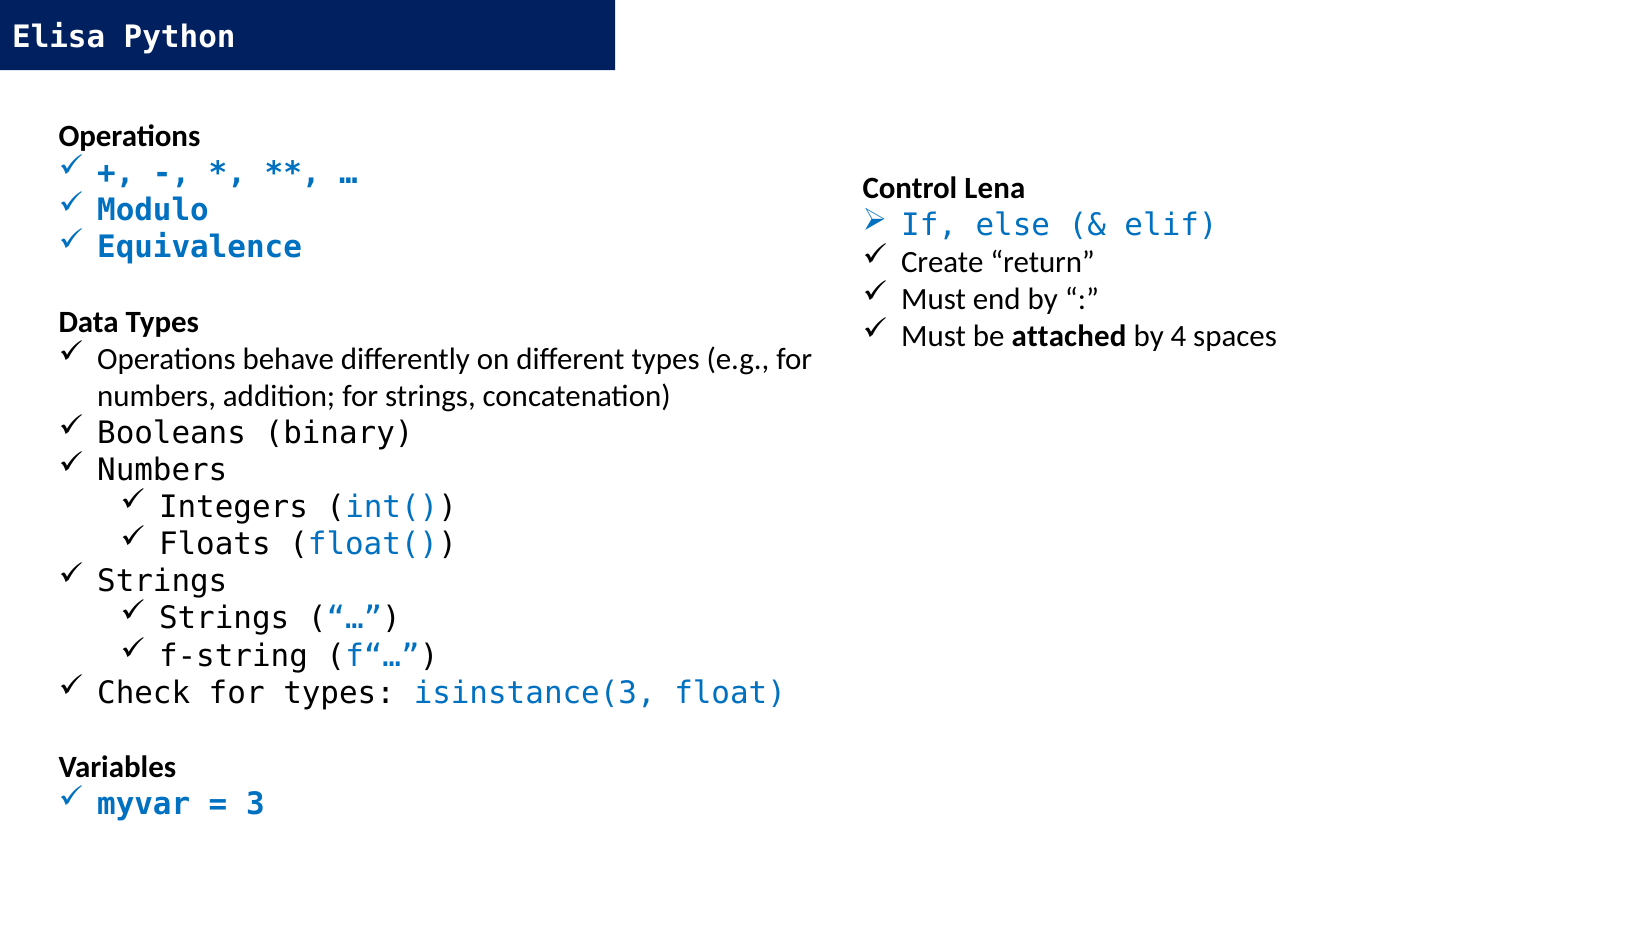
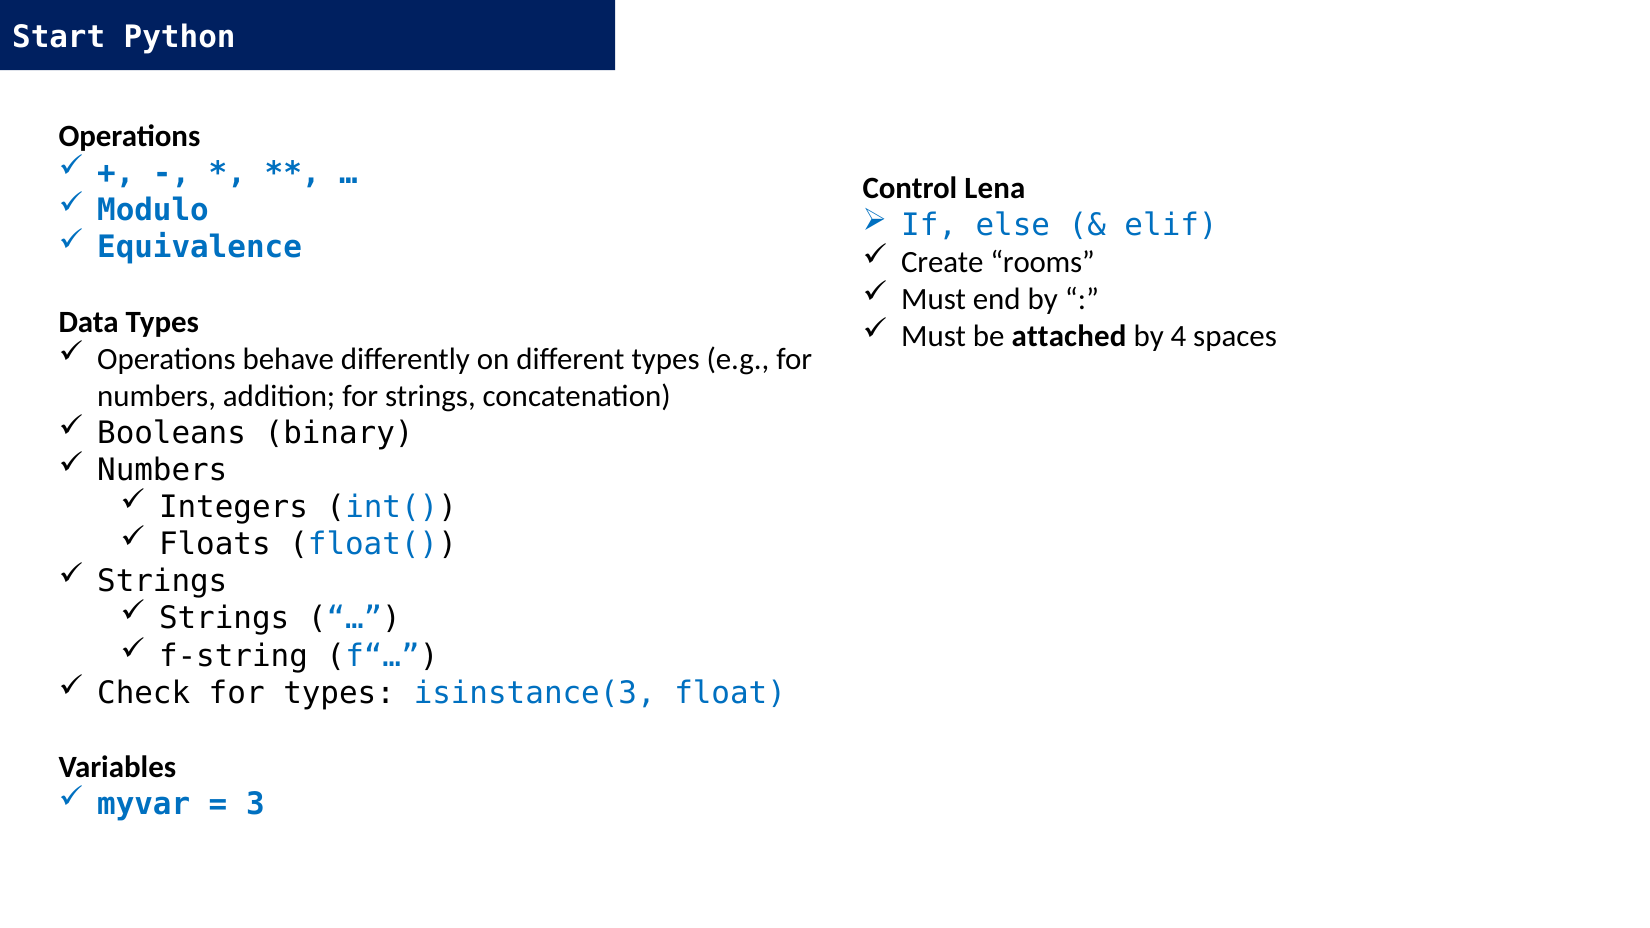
Elisa: Elisa -> Start (59, 37)
return: return -> rooms (1043, 262)
